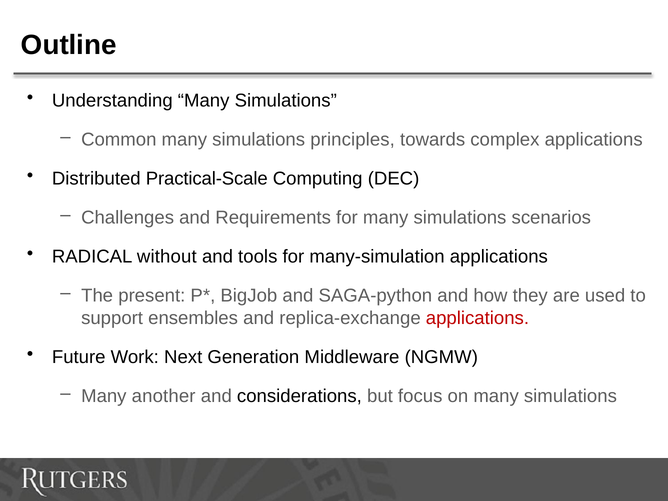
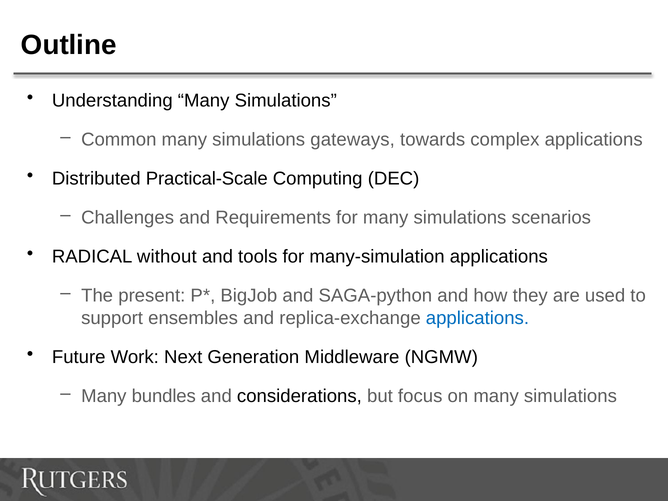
principles: principles -> gateways (353, 140)
applications colour: red -> blue (477, 318)
another: another -> bundles (164, 396)
